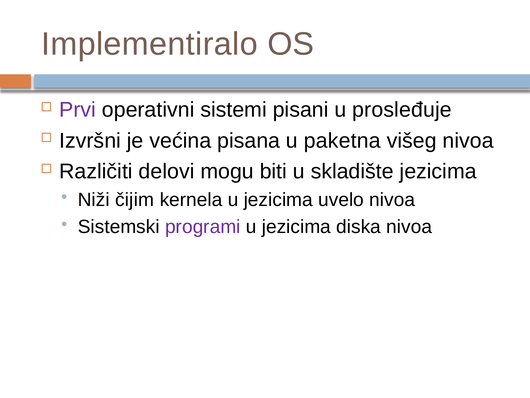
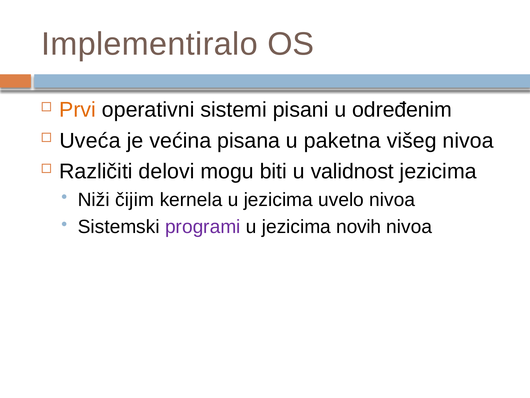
Prvi colour: purple -> orange (78, 110)
prosleđuje: prosleđuje -> određenim (402, 110)
Izvršni: Izvršni -> Uveća (90, 140)
skladište: skladište -> validnost (352, 171)
diska: diska -> novih (359, 227)
